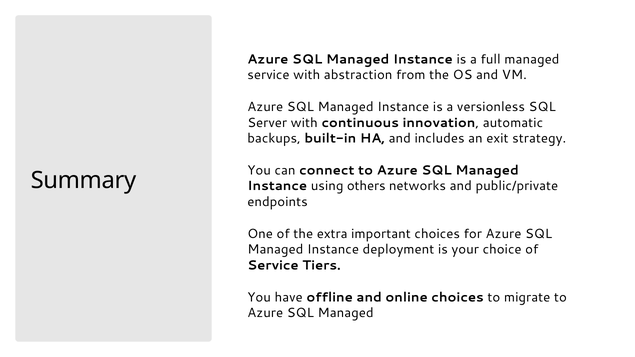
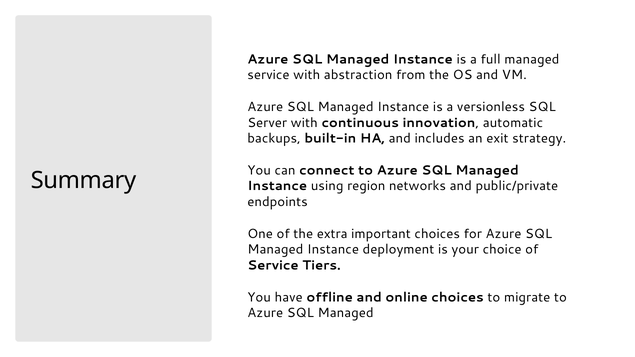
others: others -> region (366, 186)
